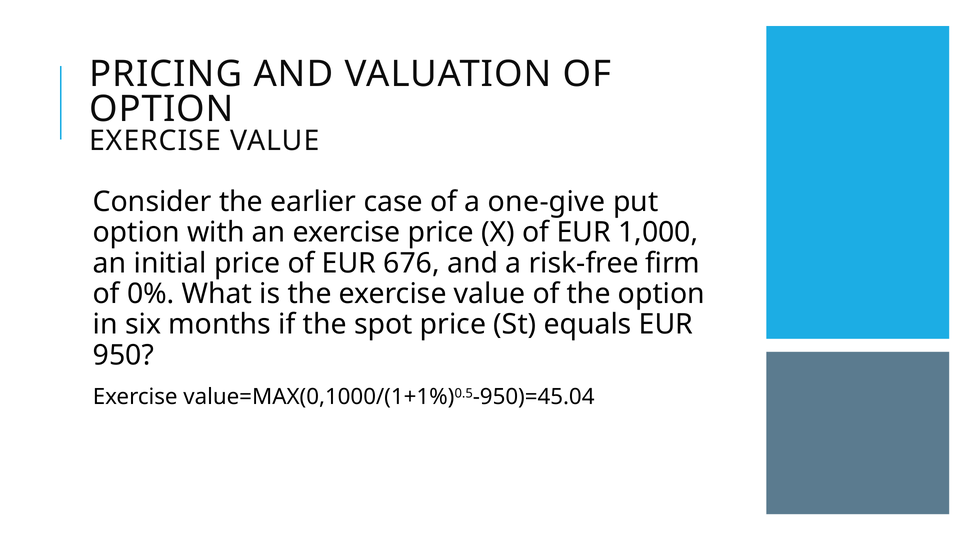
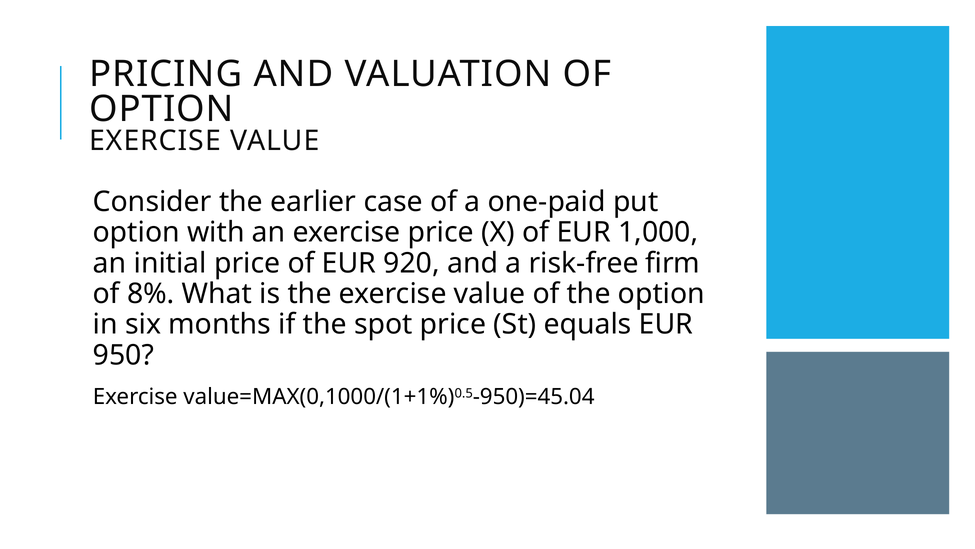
one-give: one-give -> one-paid (547, 202)
676: 676 -> 920 (412, 263)
0%: 0% -> 8% (151, 294)
